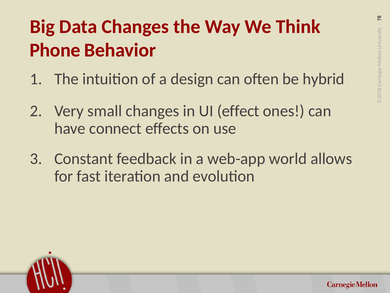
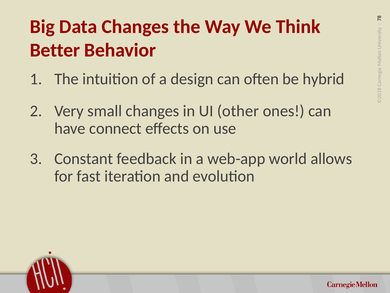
Phone: Phone -> Better (55, 50)
effect: effect -> other (238, 111)
